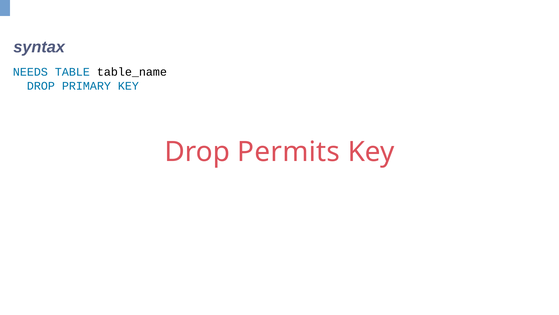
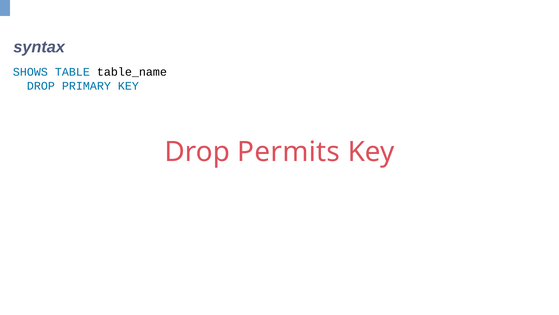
NEEDS: NEEDS -> SHOWS (30, 72)
